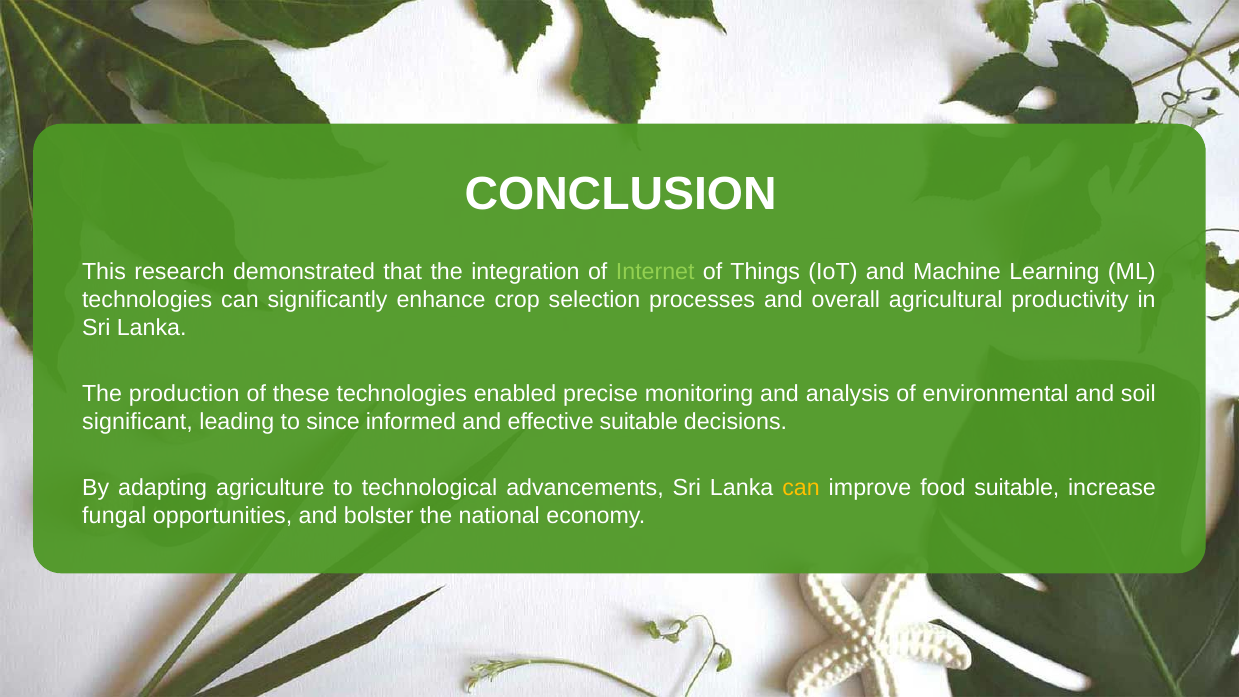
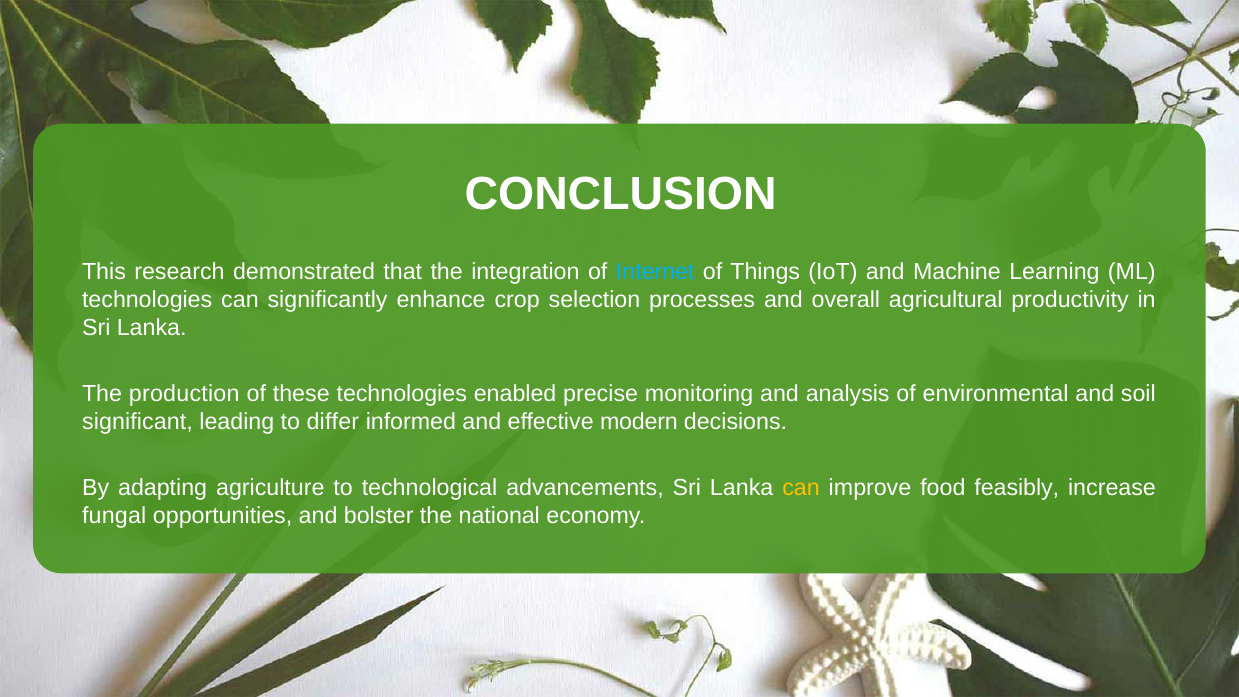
Internet colour: light green -> light blue (655, 272)
since: since -> differ (333, 422)
effective suitable: suitable -> modern (639, 422)
food suitable: suitable -> feasibly (1017, 488)
